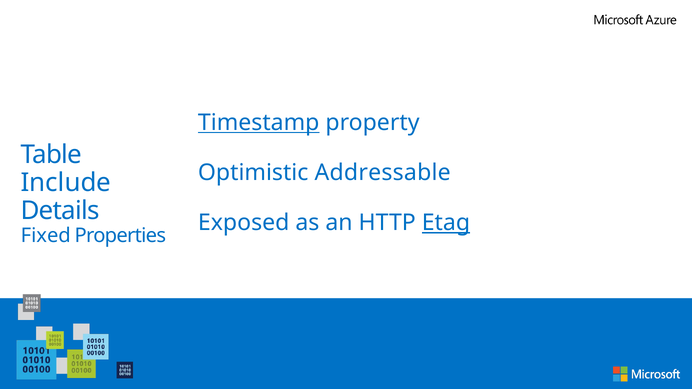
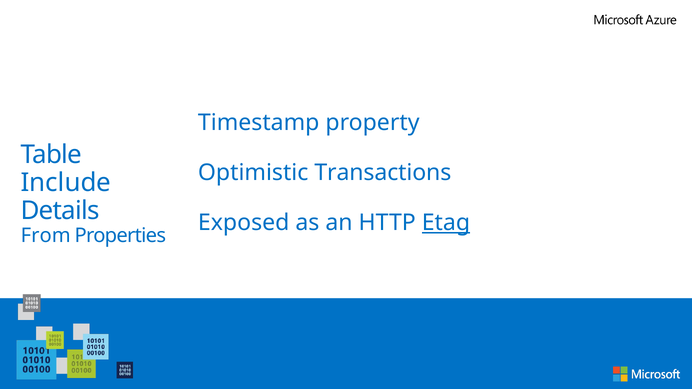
Timestamp underline: present -> none (259, 123)
Addressable: Addressable -> Transactions (383, 173)
Fixed: Fixed -> From (46, 236)
